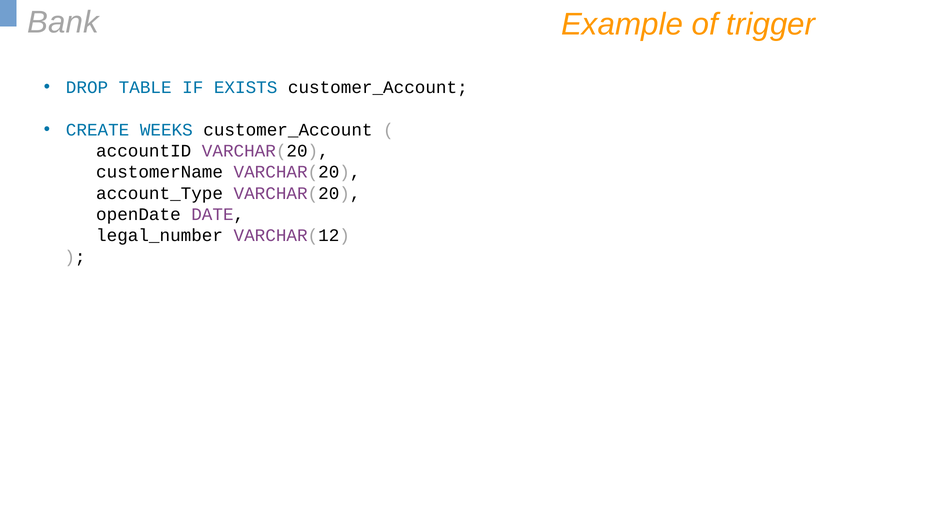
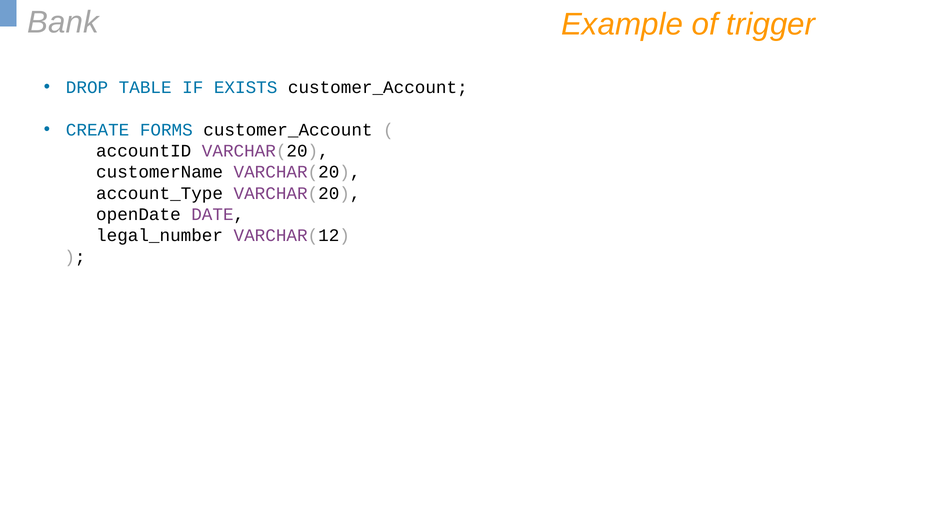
WEEKS: WEEKS -> FORMS (166, 130)
